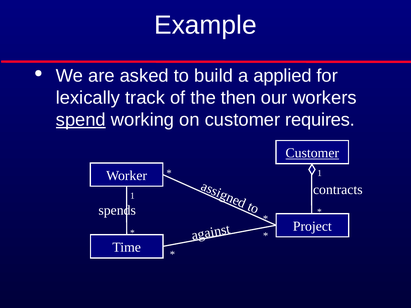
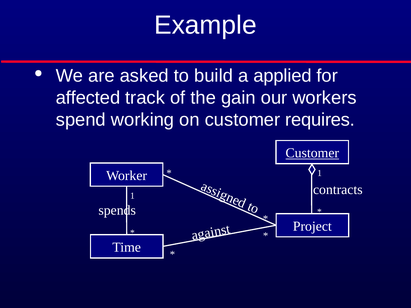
lexically: lexically -> affected (88, 98)
then: then -> gain (238, 98)
spend underline: present -> none (81, 120)
